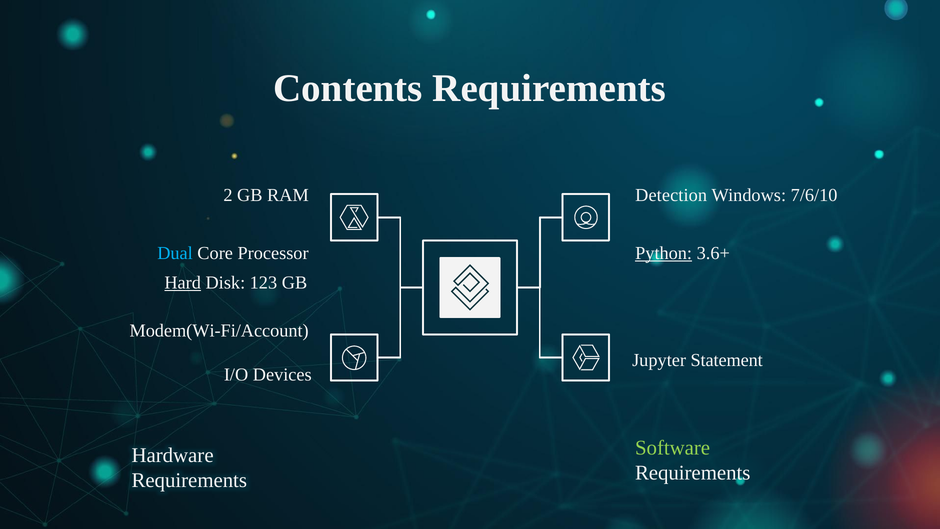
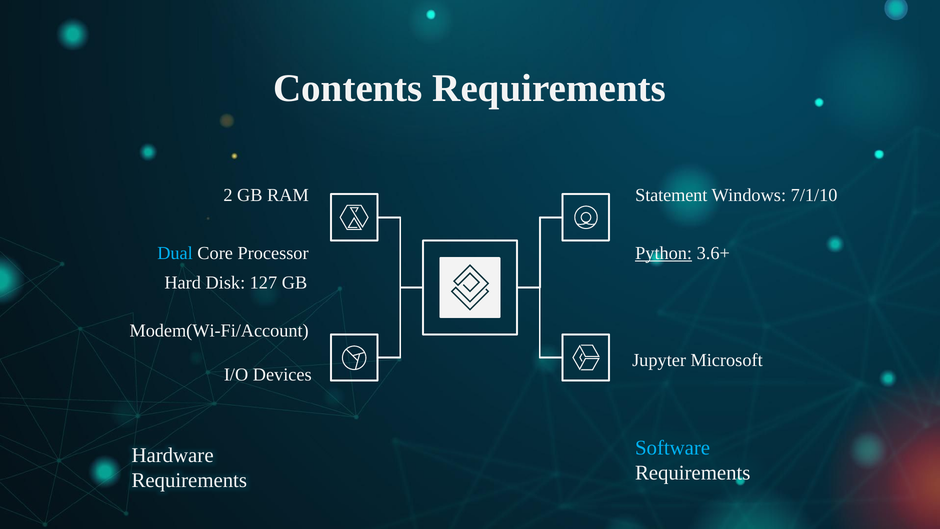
Detection: Detection -> Statement (671, 195)
7/6/10: 7/6/10 -> 7/1/10 (814, 195)
Hard underline: present -> none (183, 283)
123: 123 -> 127 (263, 283)
Statement: Statement -> Microsoft (727, 360)
Software colour: light green -> light blue (673, 448)
